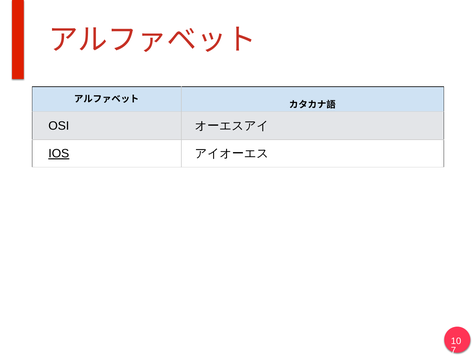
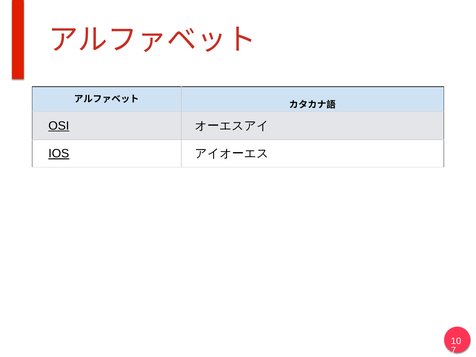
OSI underline: none -> present (59, 126)
